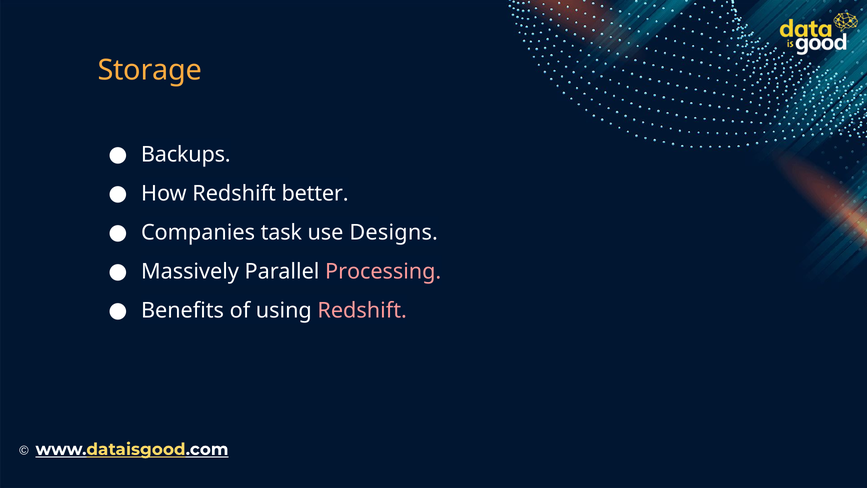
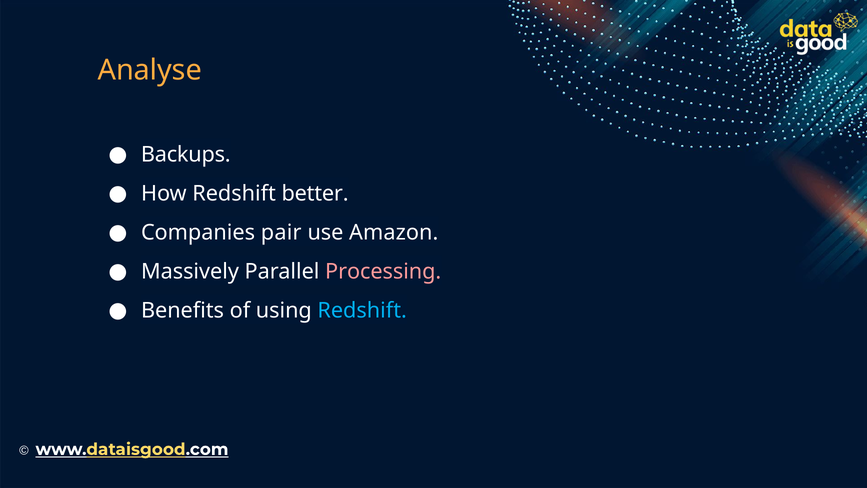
Storage: Storage -> Analyse (150, 70)
task: task -> pair (281, 232)
Designs: Designs -> Amazon (394, 232)
Redshift colour: pink -> light blue (362, 310)
